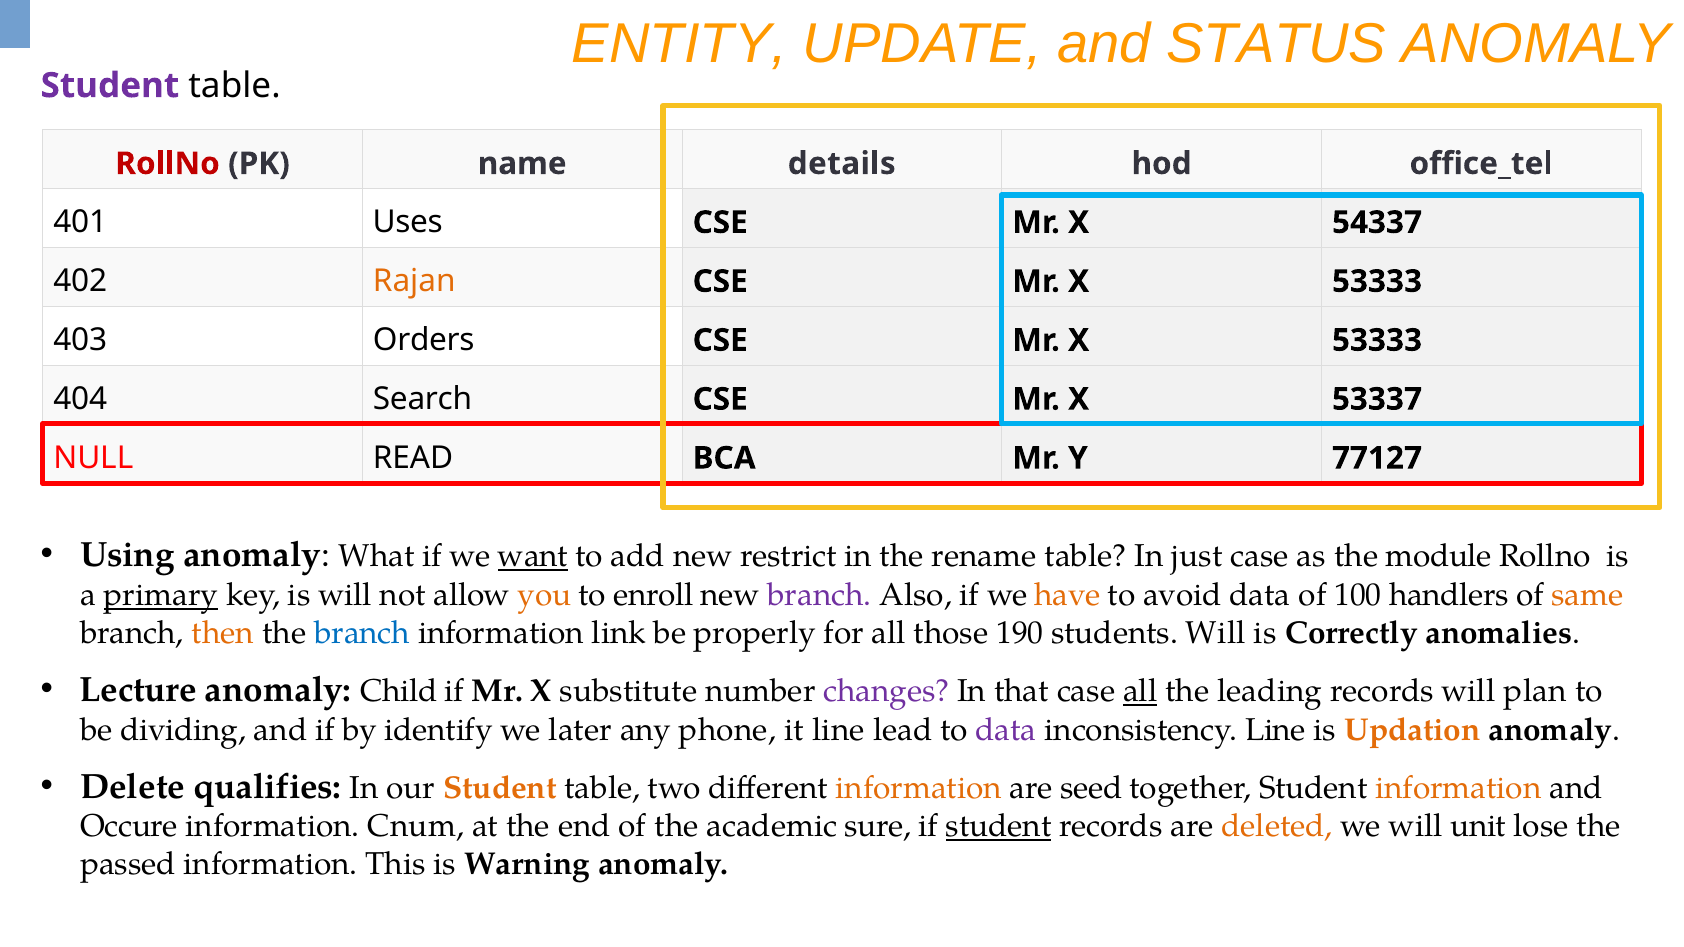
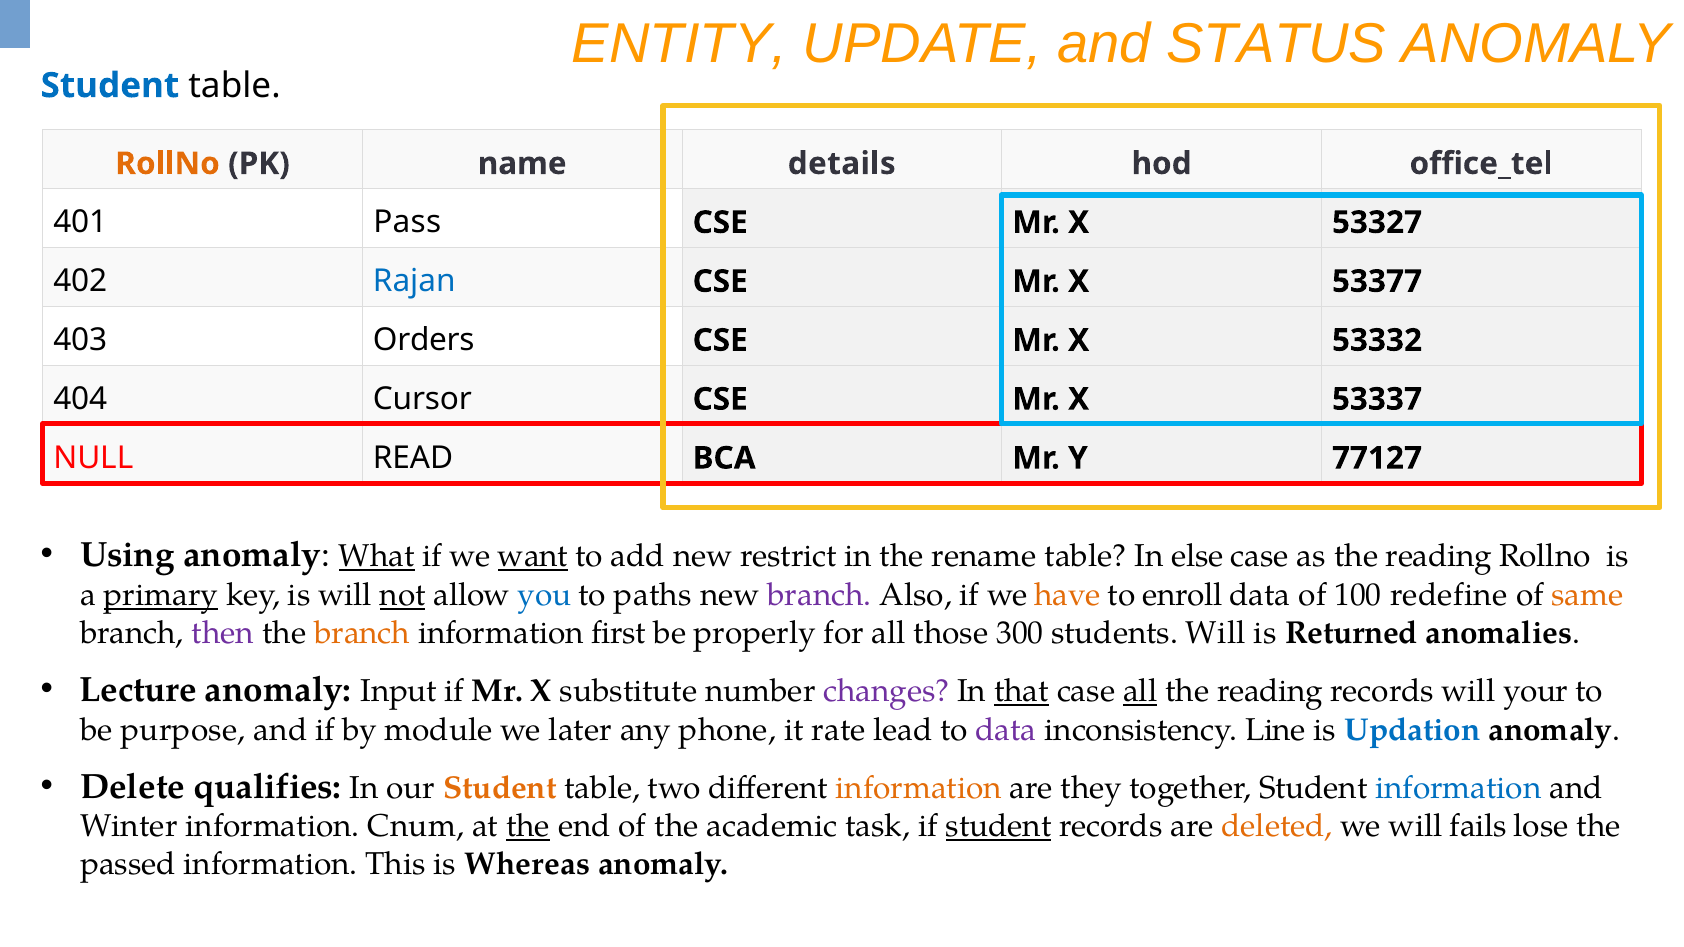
Student colour: purple -> blue (110, 86)
RollNo colour: red -> orange (168, 164)
Uses: Uses -> Pass (407, 223)
54337: 54337 -> 53327 (1377, 223)
Rajan colour: orange -> blue (414, 282)
53333: 53333 -> 53377 (1377, 282)
53333: 53333 -> 53332 (1377, 340)
Search: Search -> Cursor (422, 399)
What underline: none -> present (377, 557)
just: just -> else (1197, 557)
as the module: module -> reading (1439, 557)
not underline: none -> present (403, 595)
you colour: orange -> blue (545, 595)
enroll: enroll -> paths (653, 595)
avoid: avoid -> enroll (1183, 595)
handlers: handlers -> redefine (1449, 595)
then colour: orange -> purple (223, 633)
branch colour: blue -> orange (362, 633)
link: link -> first (619, 633)
190: 190 -> 300 (1020, 633)
Correctly: Correctly -> Returned (1352, 633)
Child: Child -> Input (399, 691)
that underline: none -> present (1022, 691)
leading: leading -> reading (1270, 691)
plan: plan -> your (1536, 691)
dividing: dividing -> purpose (183, 730)
identify: identify -> module (439, 730)
it line: line -> rate (839, 730)
Updation colour: orange -> blue (1413, 730)
seed: seed -> they (1091, 788)
information colour: orange -> blue (1458, 788)
Occure: Occure -> Winter (129, 827)
the underline: none -> present (528, 827)
sure: sure -> task (878, 827)
unit: unit -> fails (1478, 827)
Warning: Warning -> Whereas (527, 865)
